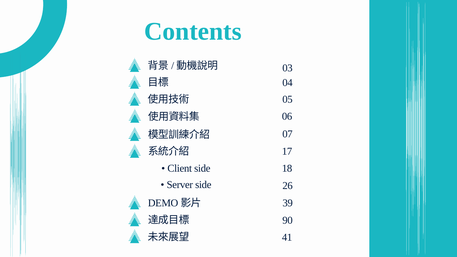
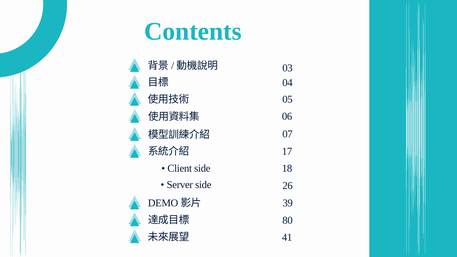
90: 90 -> 80 (288, 220)
